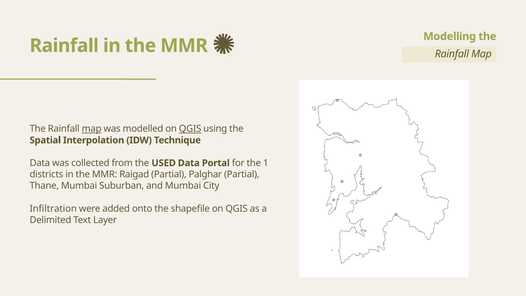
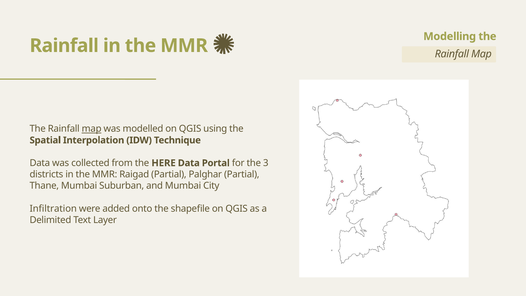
QGIS underline: present -> none (190, 129)
USED: USED -> HERE (164, 163)
1: 1 -> 3 (266, 163)
